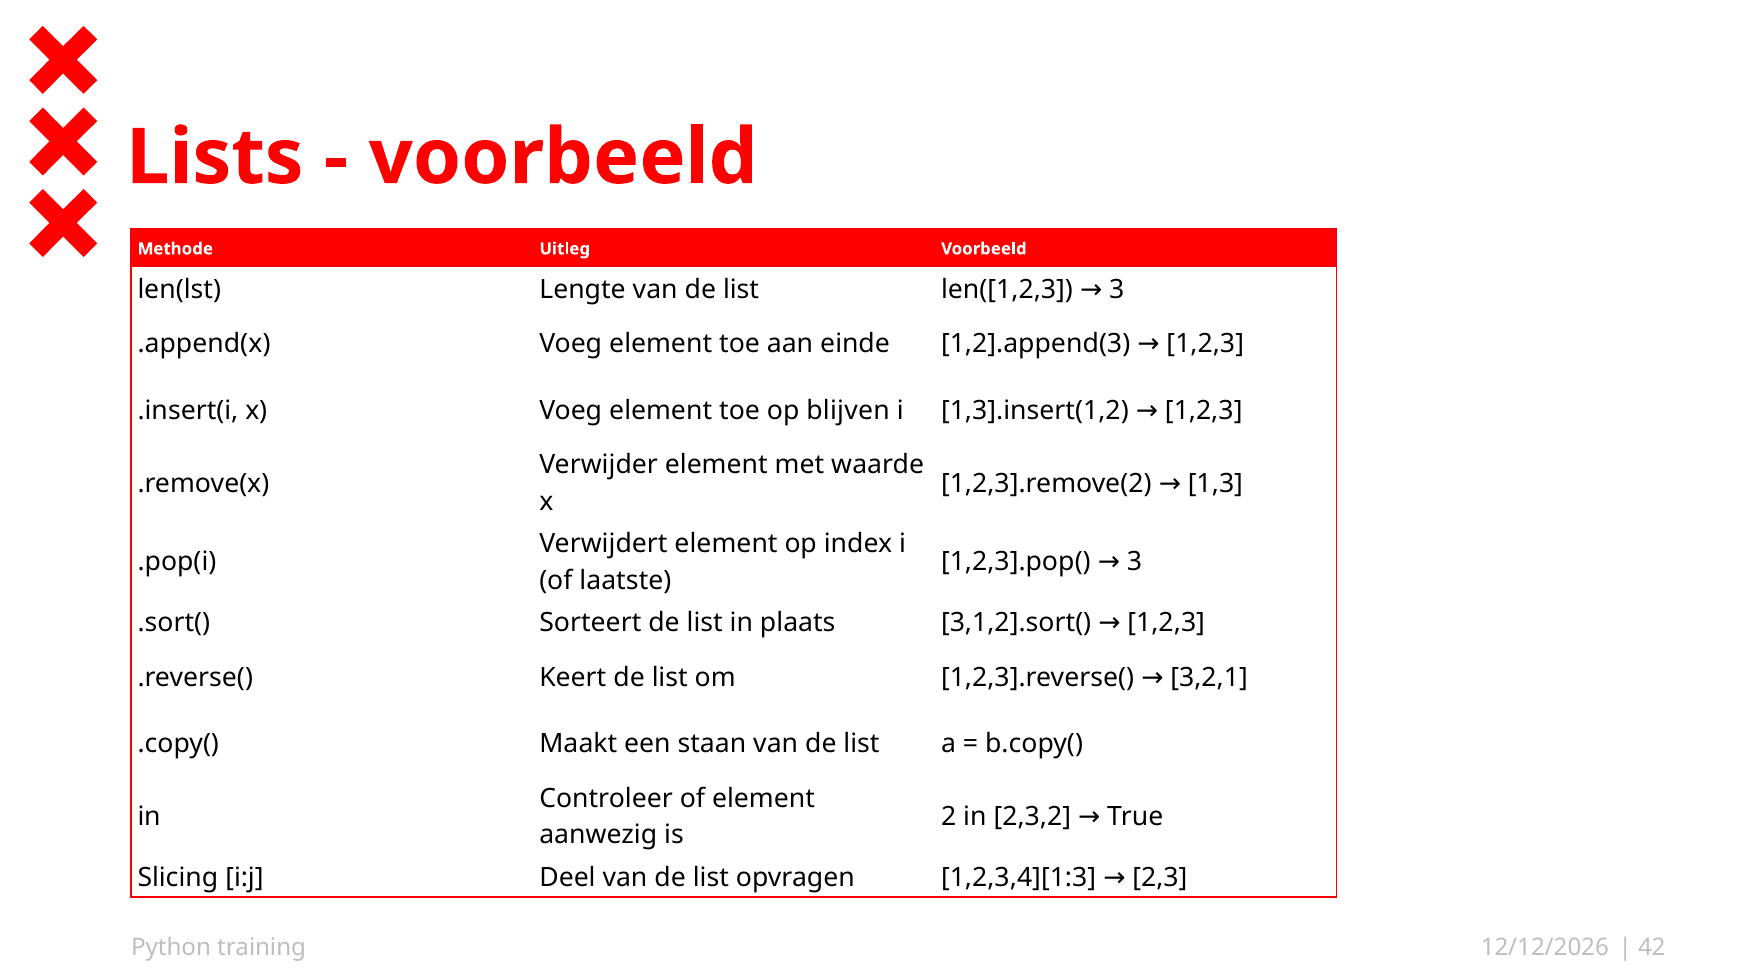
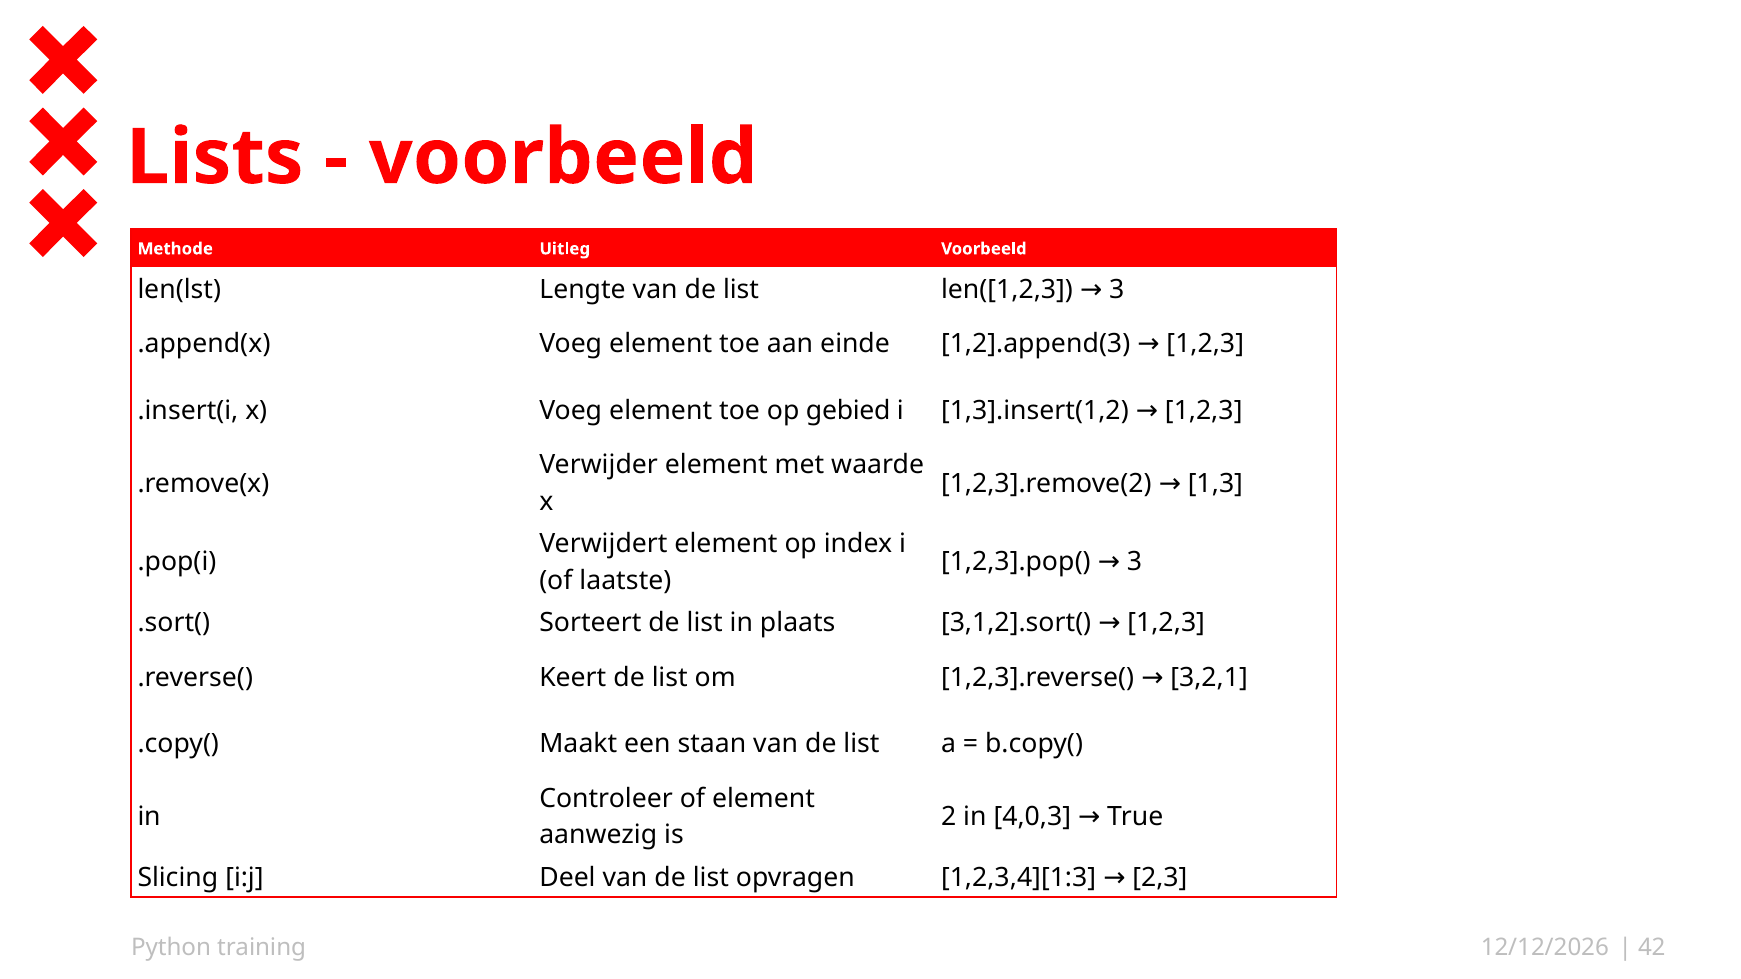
blijven: blijven -> gebied (848, 411)
2,3,2: 2,3,2 -> 4,0,3 (1032, 817)
